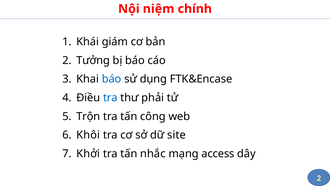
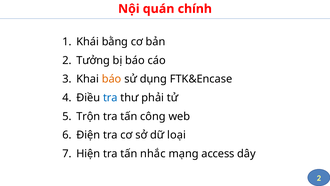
niệm: niệm -> quán (159, 9)
giám: giám -> bằng (115, 42)
báo colour: blue -> orange (112, 79)
Khôi: Khôi -> Điện (88, 135)
site: site -> loại (177, 135)
Khởi: Khởi -> Hiện (88, 153)
